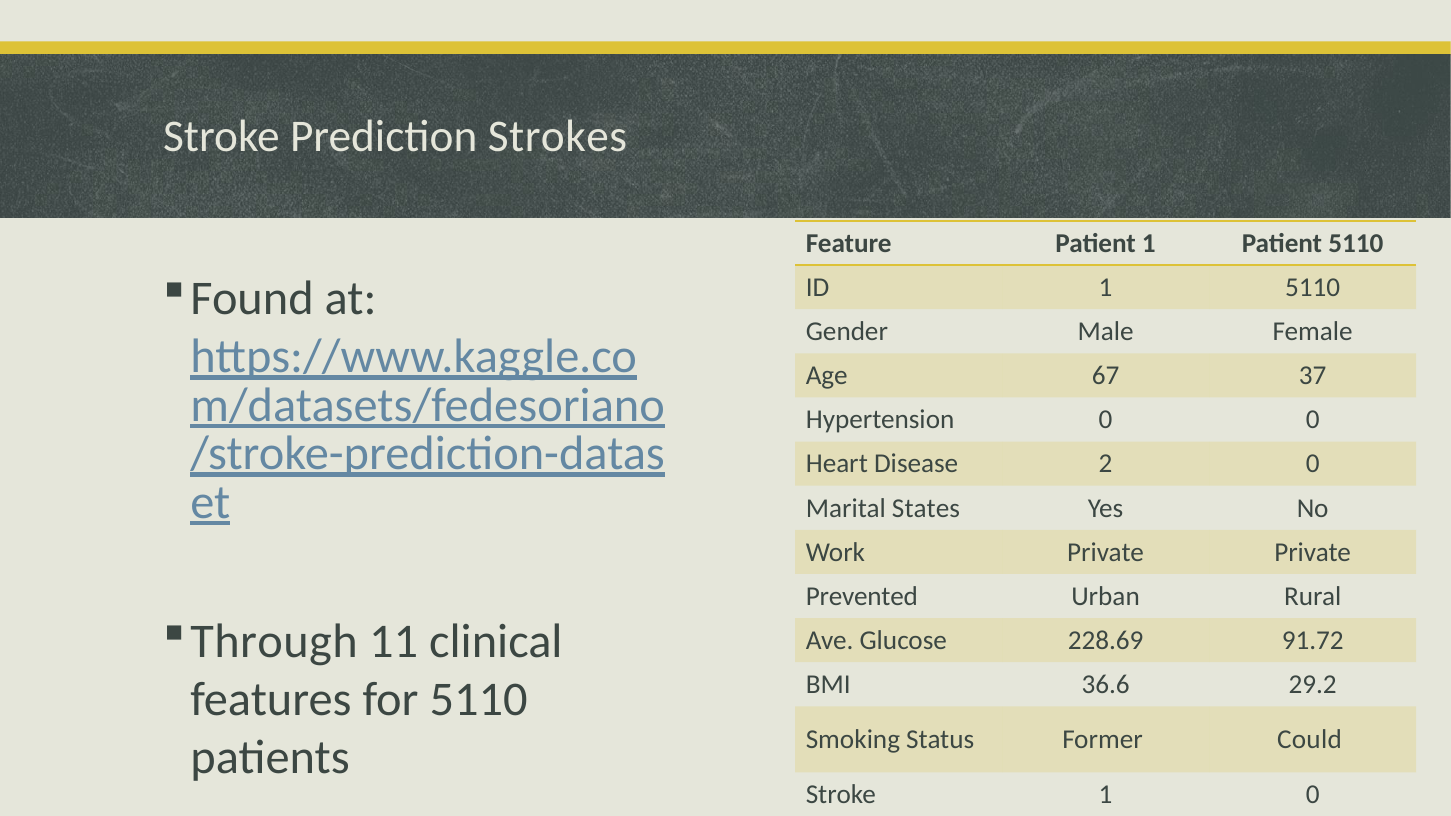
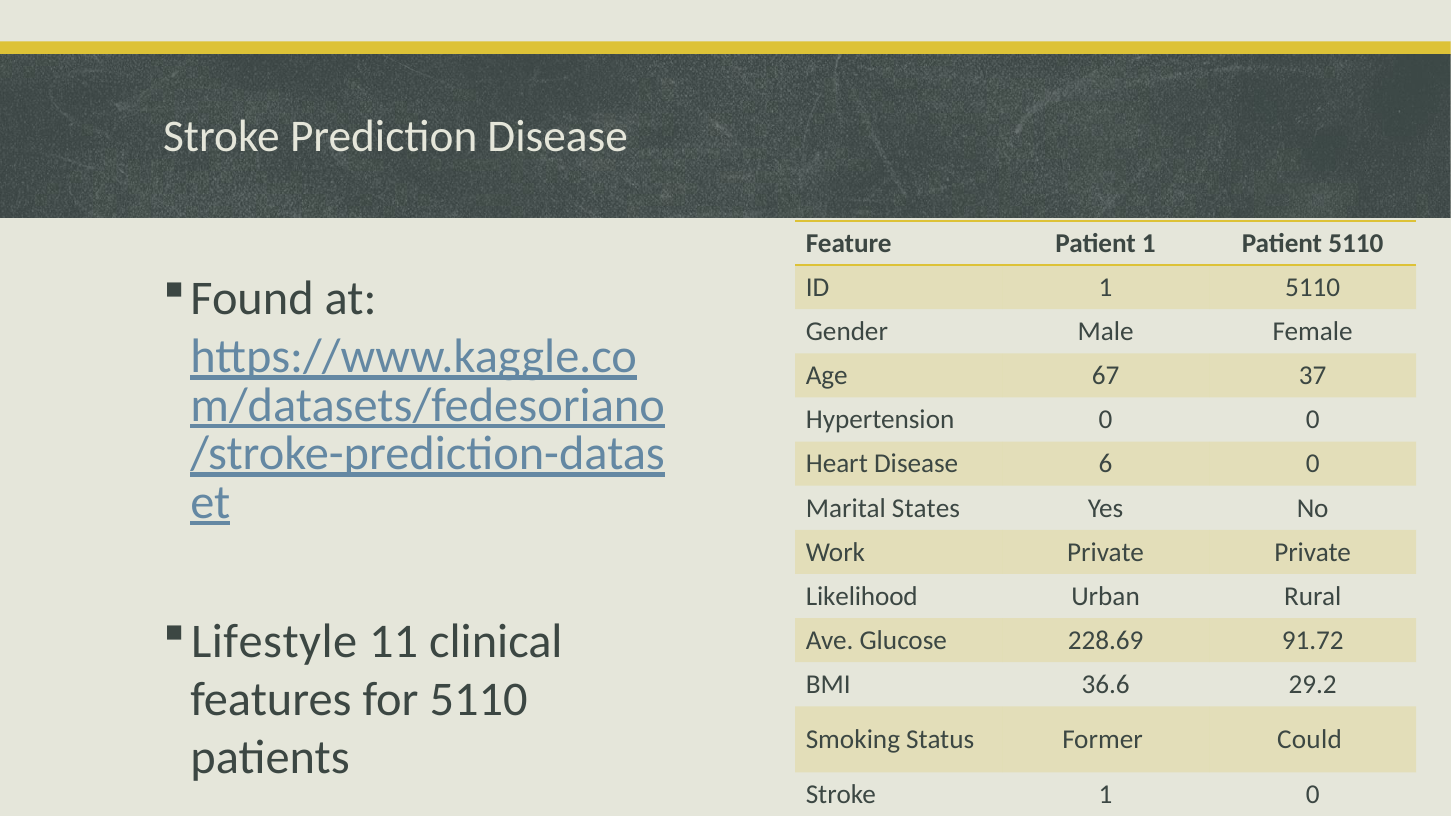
Prediction Strokes: Strokes -> Disease (558, 137)
2: 2 -> 6 (1106, 464)
Prevented: Prevented -> Likelihood (862, 596)
Through: Through -> Lifestyle (274, 642)
